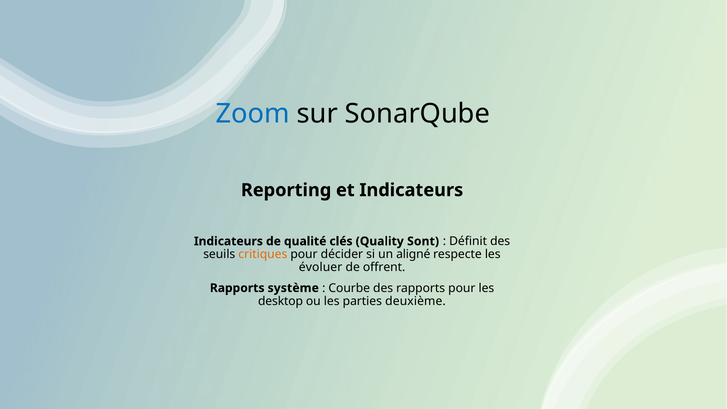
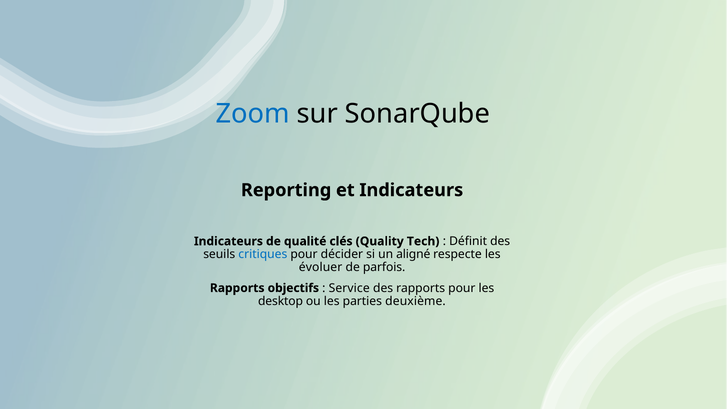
Sont: Sont -> Tech (423, 241)
critiques colour: orange -> blue (263, 254)
offrent: offrent -> parfois (384, 267)
système: système -> objectifs (293, 288)
Courbe: Courbe -> Service (349, 288)
